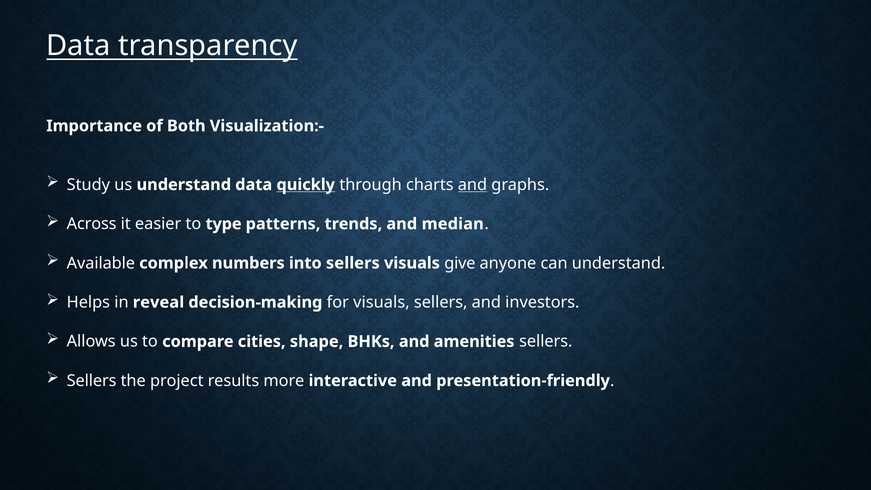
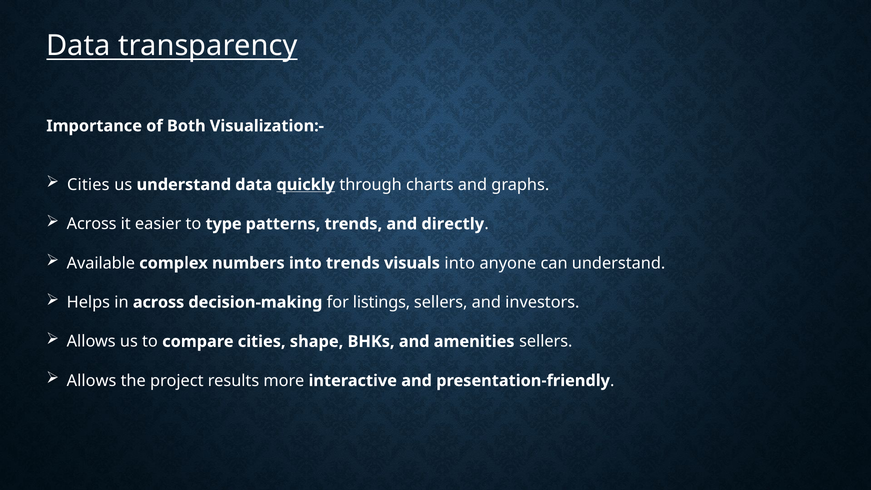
Study: Study -> Cities (88, 185)
and underline: present -> none (472, 185)
median: median -> directly (453, 224)
into sellers: sellers -> trends (353, 263)
visuals give: give -> into (460, 263)
in reveal: reveal -> across (159, 302)
for visuals: visuals -> listings (382, 302)
Sellers: Sellers -> Allows (92, 381)
